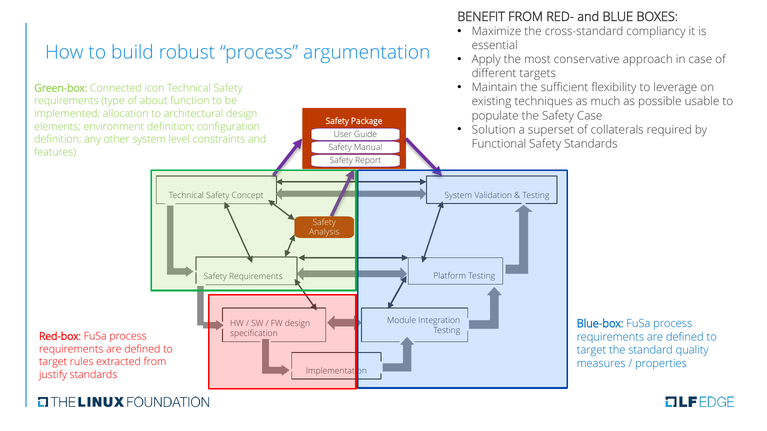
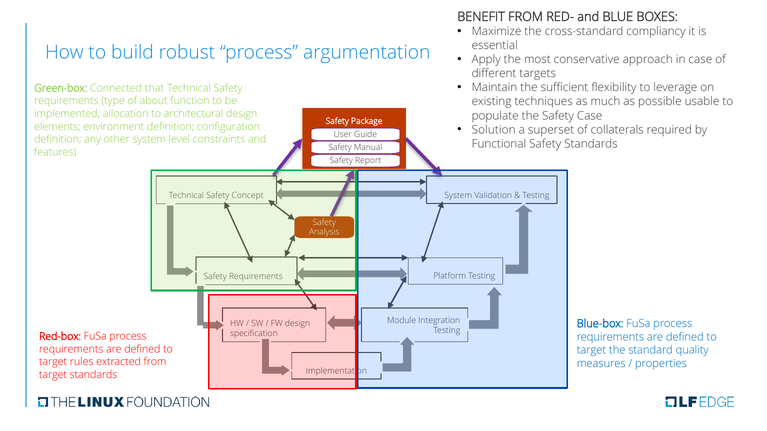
icon: icon -> that (154, 88)
justify: justify -> target (53, 375)
